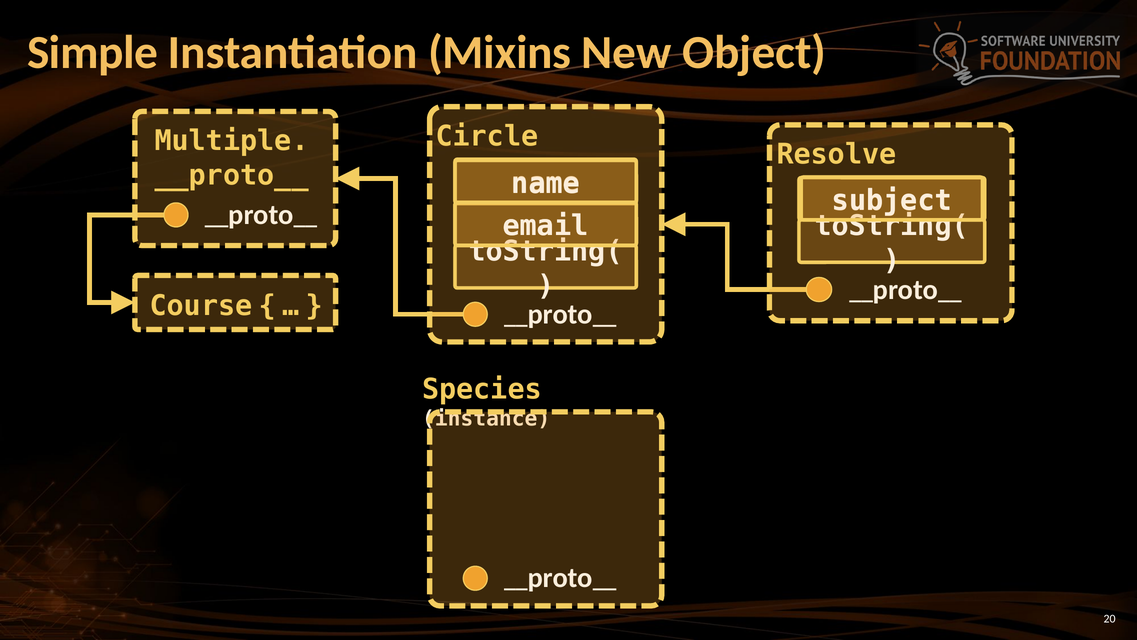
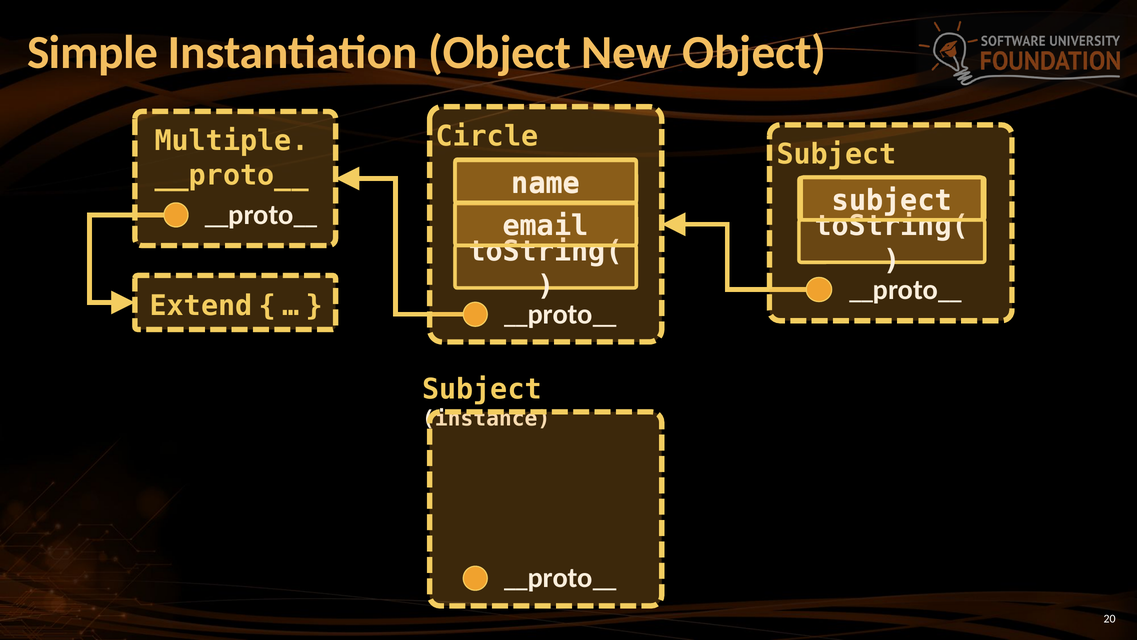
Instantiation Mixins: Mixins -> Object (500, 53)
Resolve: Resolve -> Subject (837, 154)
Course: Course -> Extend (201, 306)
Species: Species -> Subject (482, 389)
